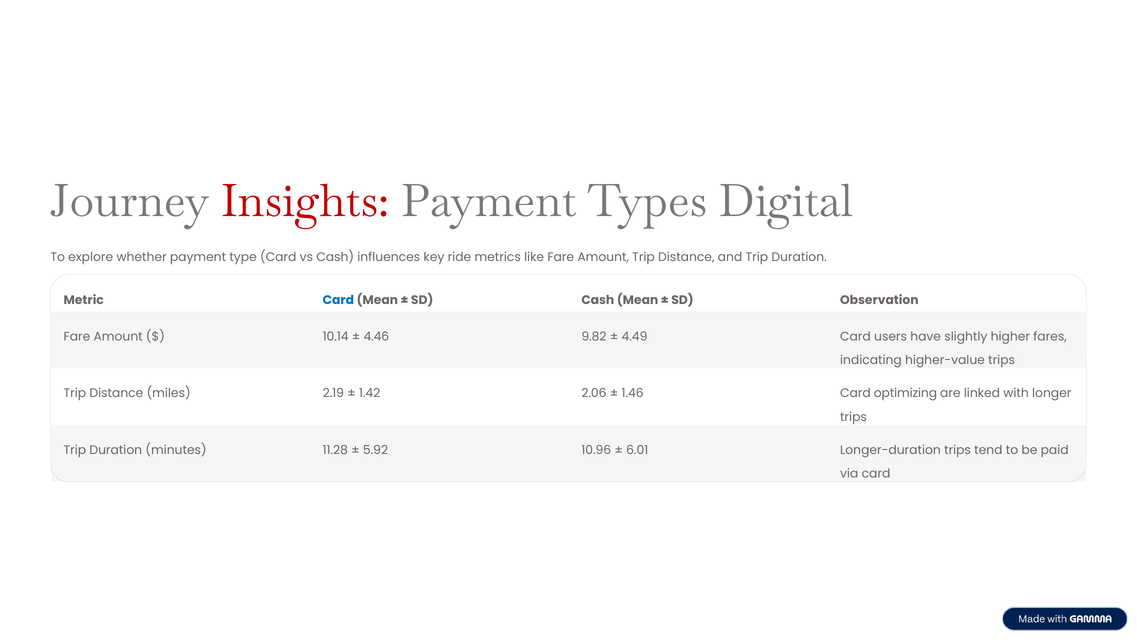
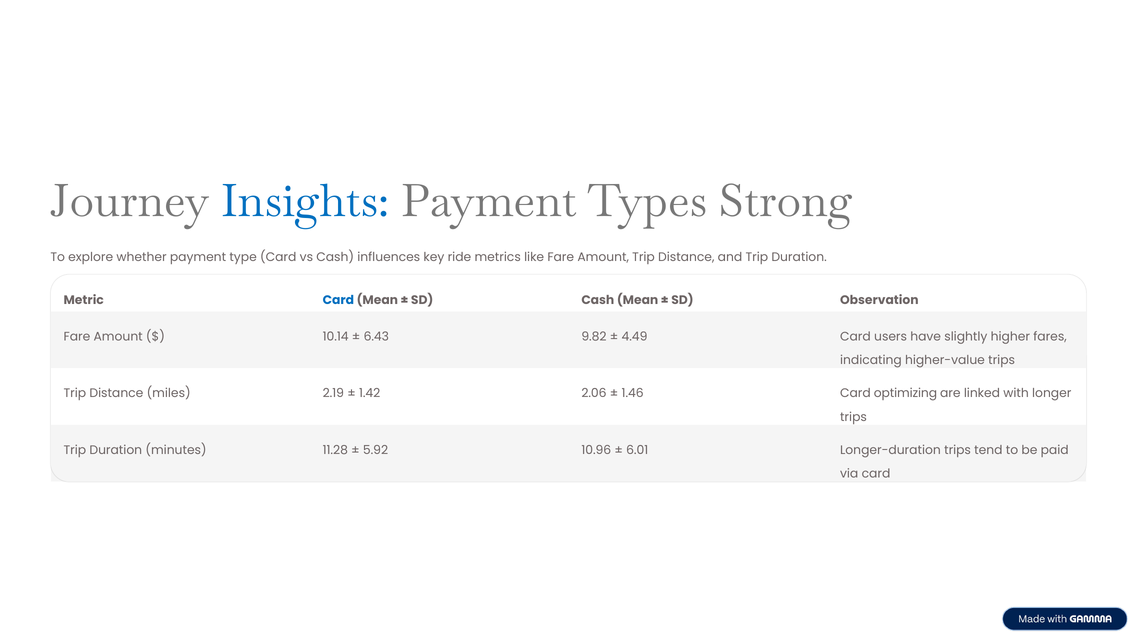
Insights colour: red -> blue (305, 201)
Digital: Digital -> Strong (786, 201)
4.46: 4.46 -> 6.43 (376, 336)
